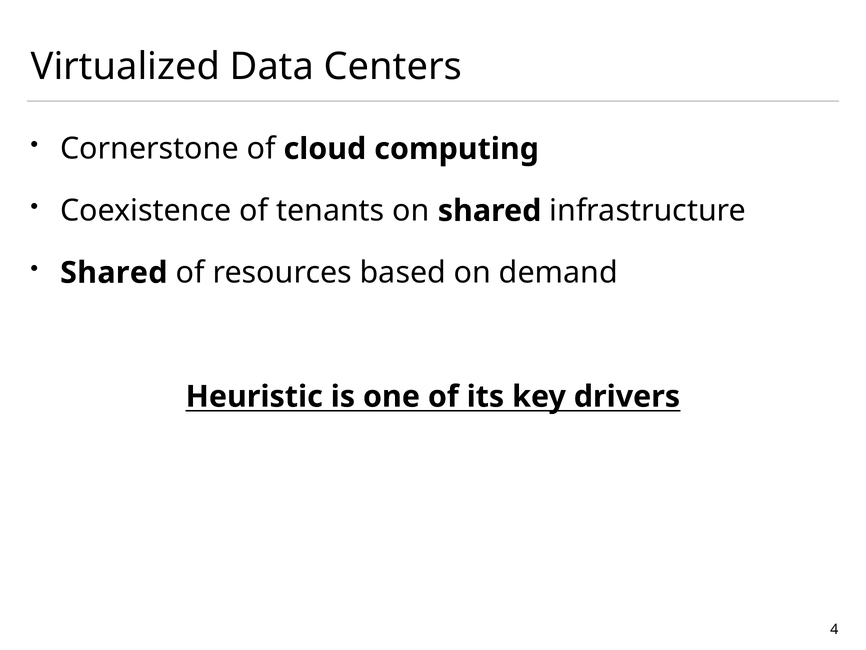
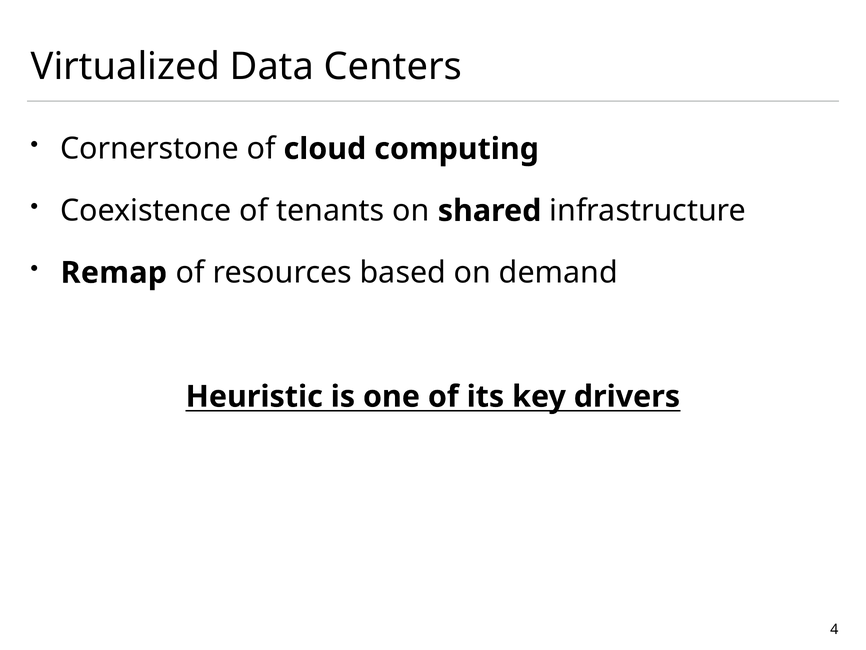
Shared: Shared -> Remap (114, 273)
